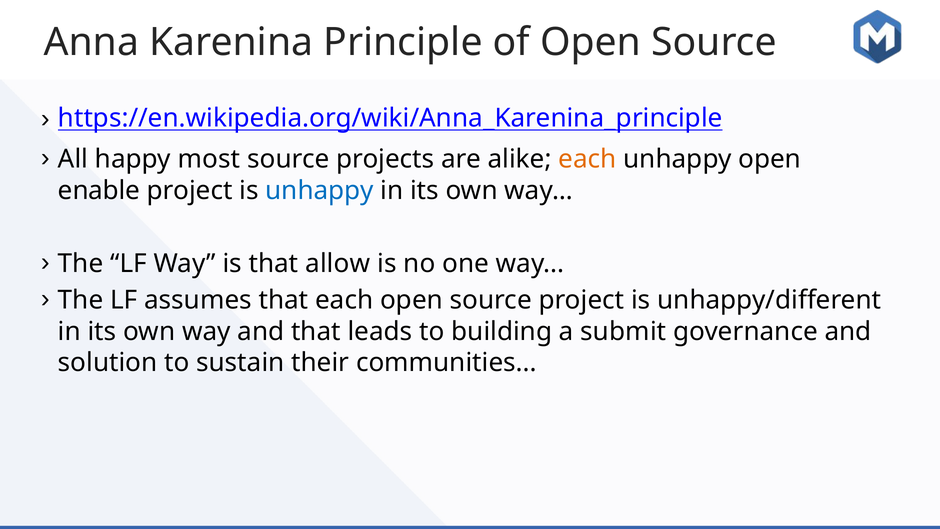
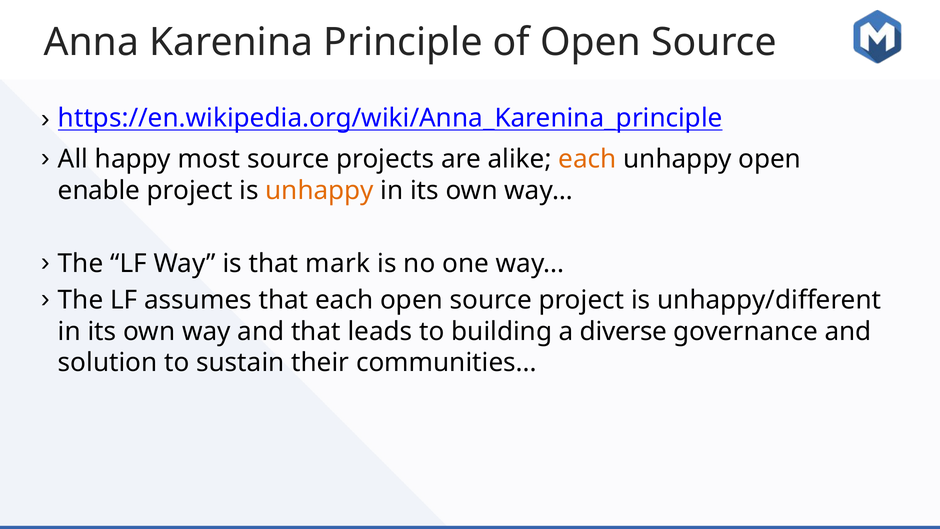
unhappy colour: blue -> orange (319, 190)
allow: allow -> mark (338, 263)
submit: submit -> diverse (624, 331)
